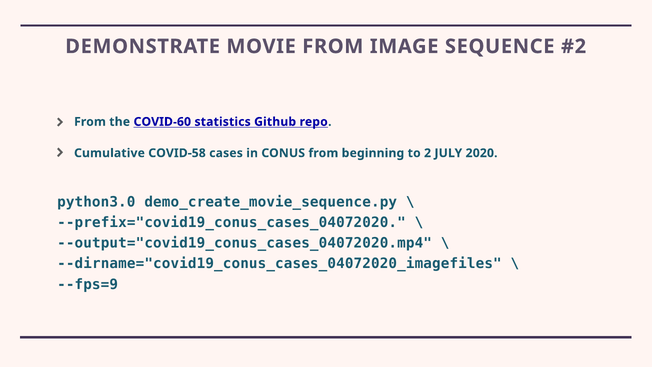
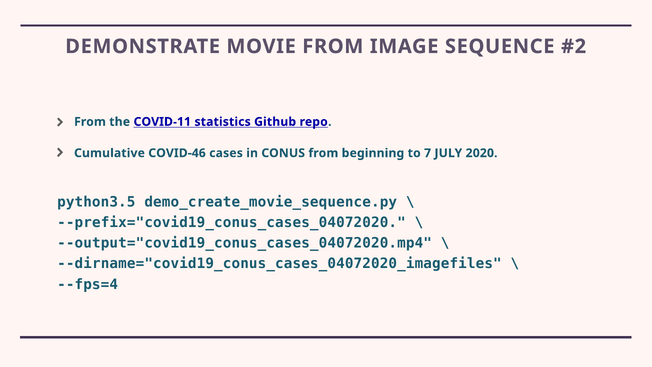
COVID-60: COVID-60 -> COVID-11 (162, 122)
COVID-58: COVID-58 -> COVID-46 (177, 153)
2: 2 -> 7 (428, 153)
python3.0: python3.0 -> python3.5 (96, 202)
--fps=9: --fps=9 -> --fps=4 (88, 284)
